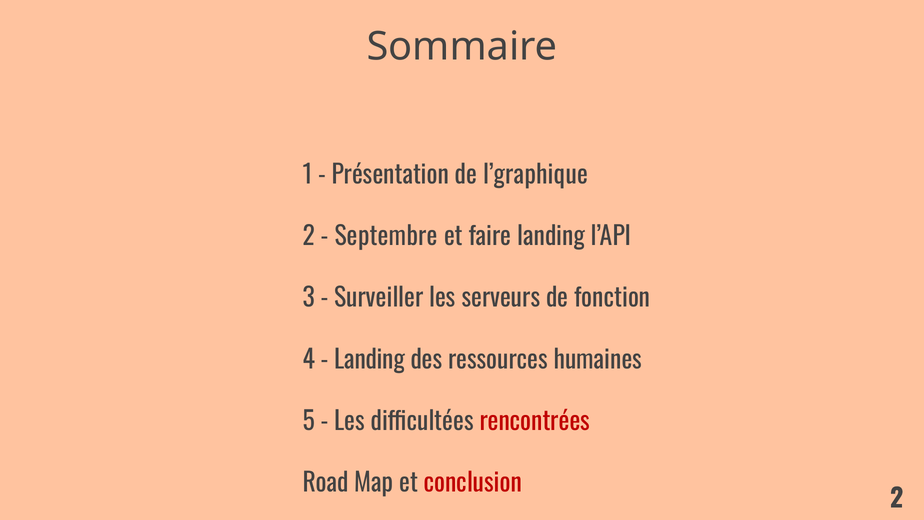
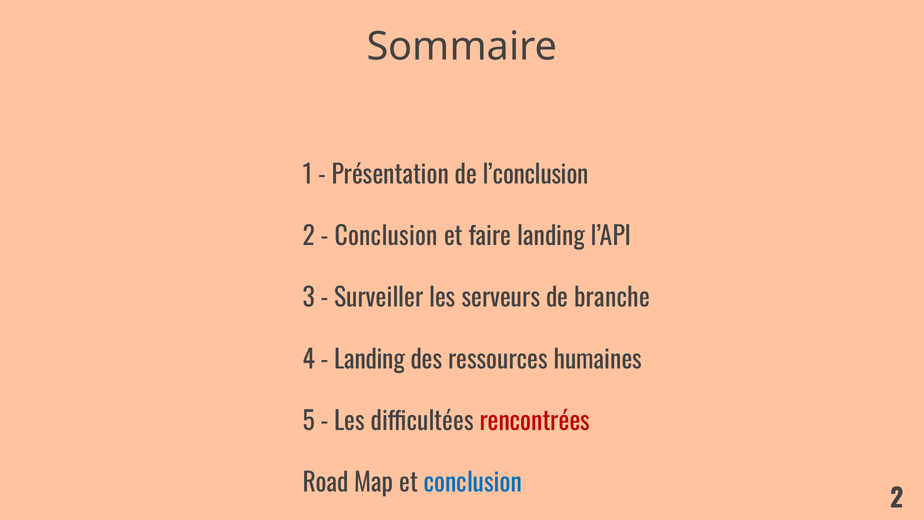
l’graphique: l’graphique -> l’conclusion (536, 175)
Septembre: Septembre -> Conclusion (386, 237)
fonction: fonction -> branche (612, 298)
conclusion colour: red -> blue (473, 483)
